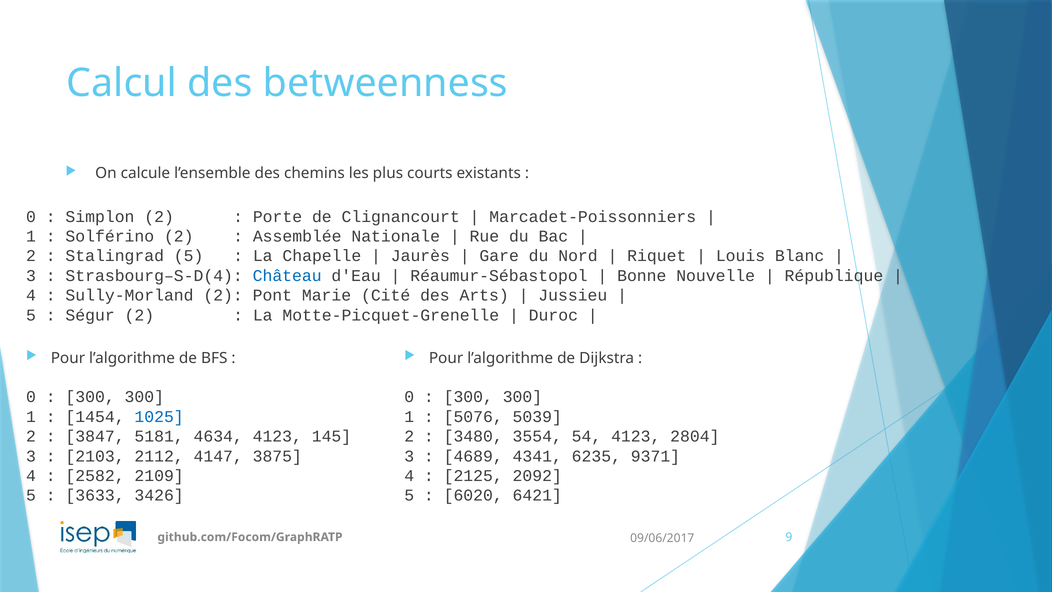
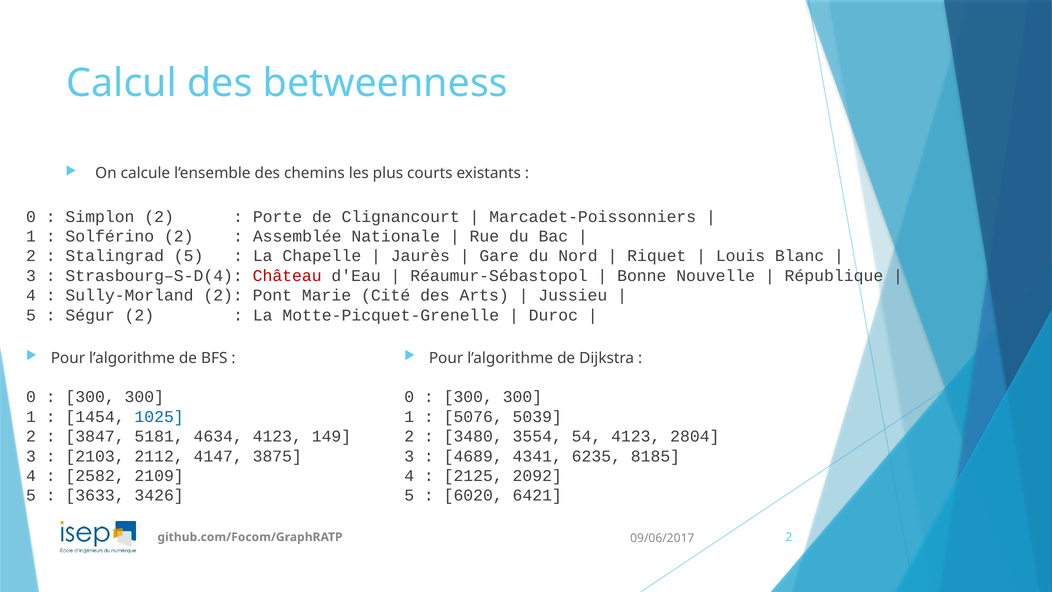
Château colour: blue -> red (287, 276)
145: 145 -> 149 (331, 436)
9371: 9371 -> 8185 (655, 456)
github.com/Focom/GraphRATP 9: 9 -> 2 (789, 537)
